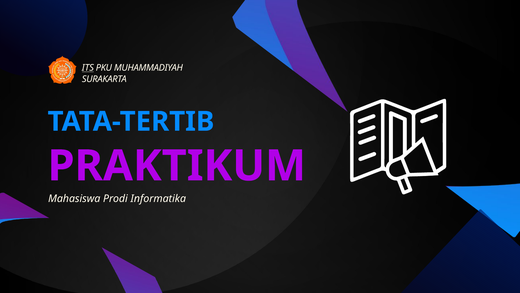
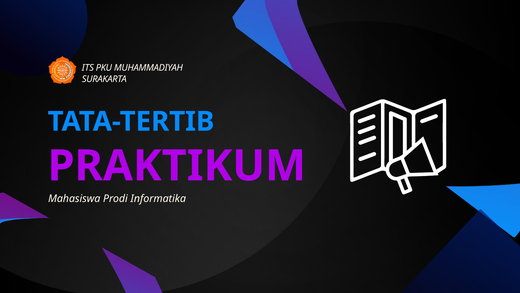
ITS underline: present -> none (88, 68)
